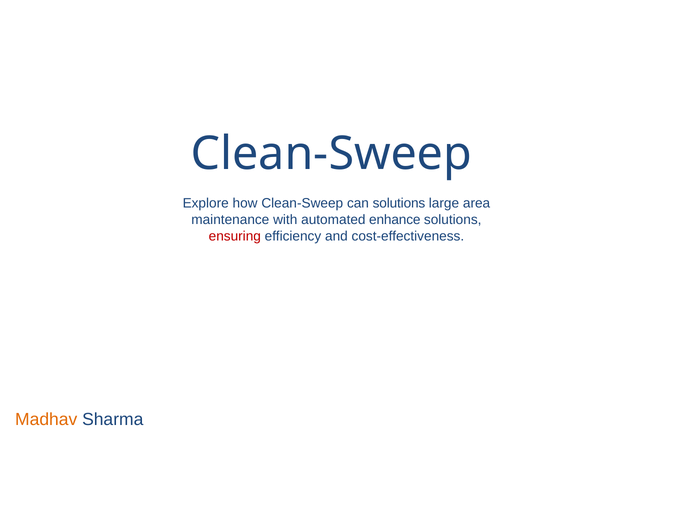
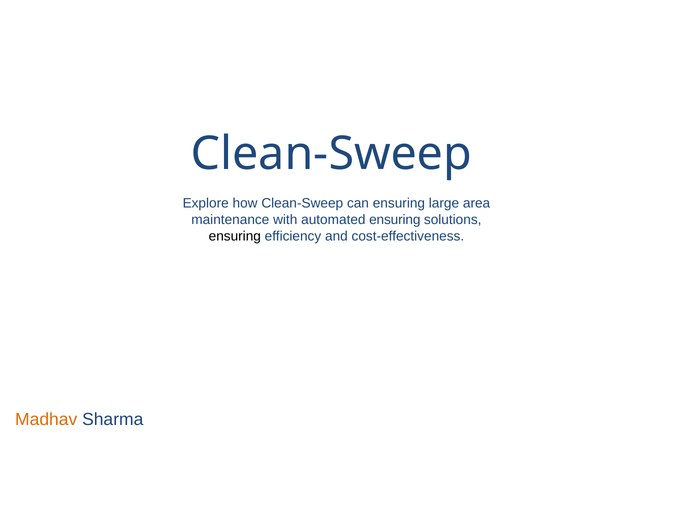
can solutions: solutions -> ensuring (399, 203)
automated enhance: enhance -> ensuring (395, 220)
ensuring colour: red -> black (235, 236)
